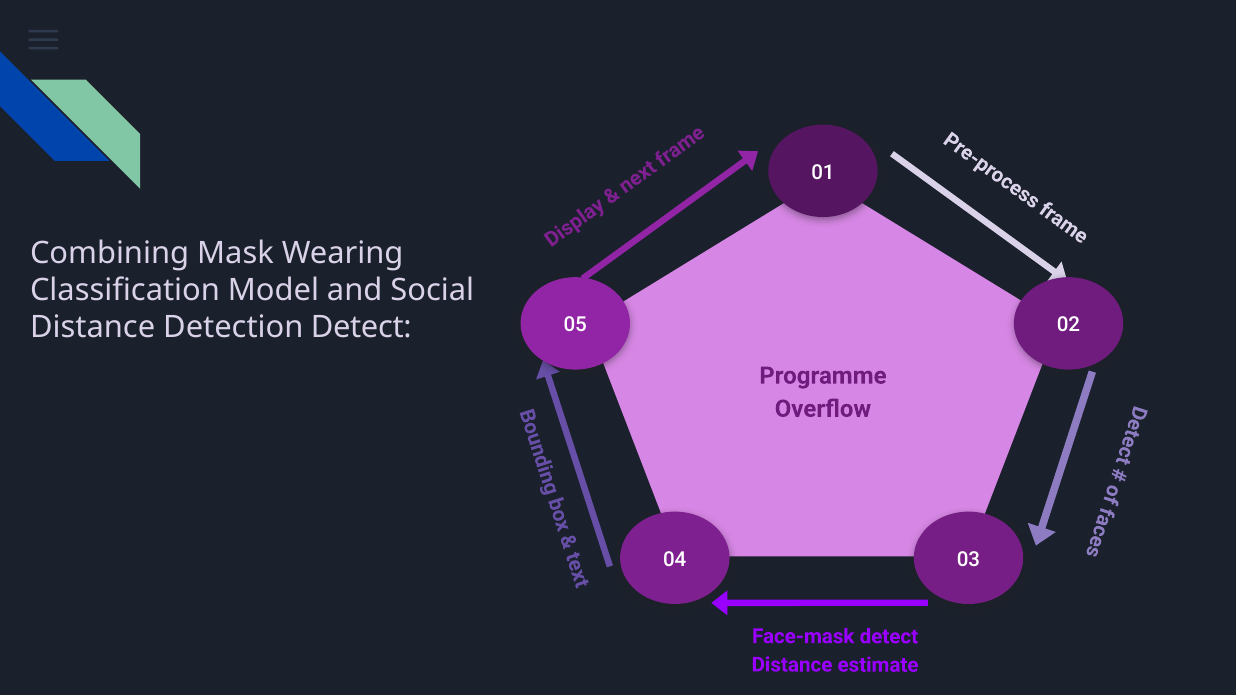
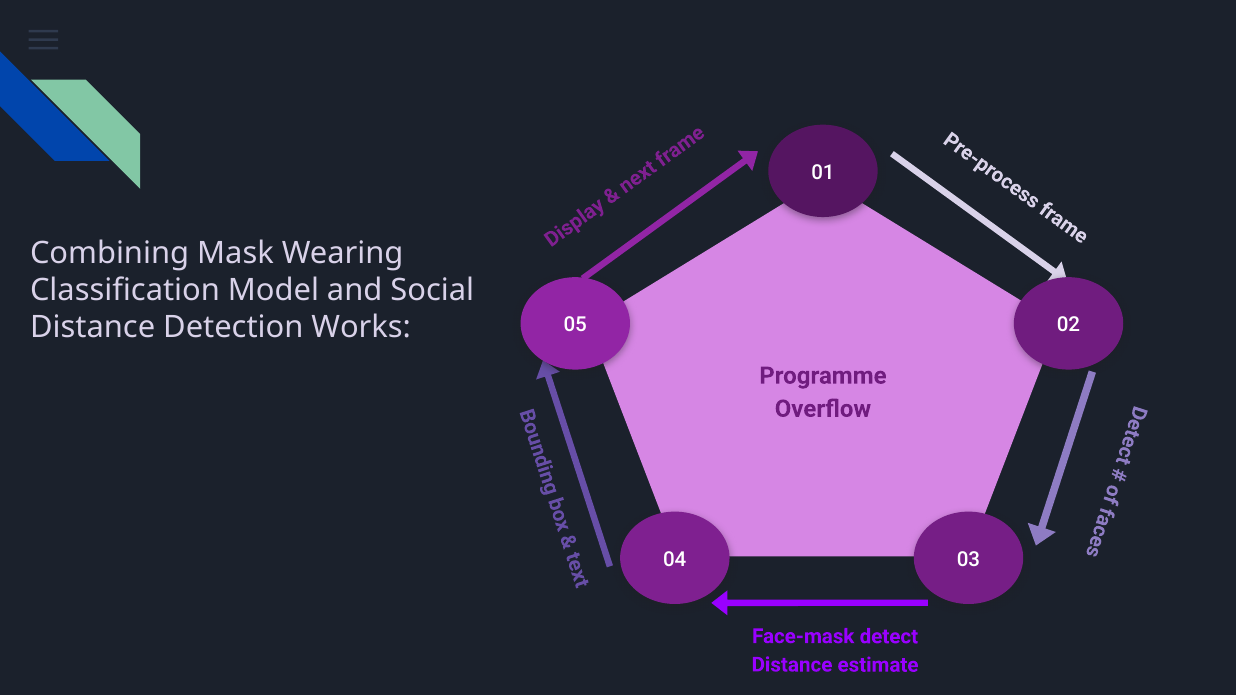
Detection Detect: Detect -> Works (361, 327)
